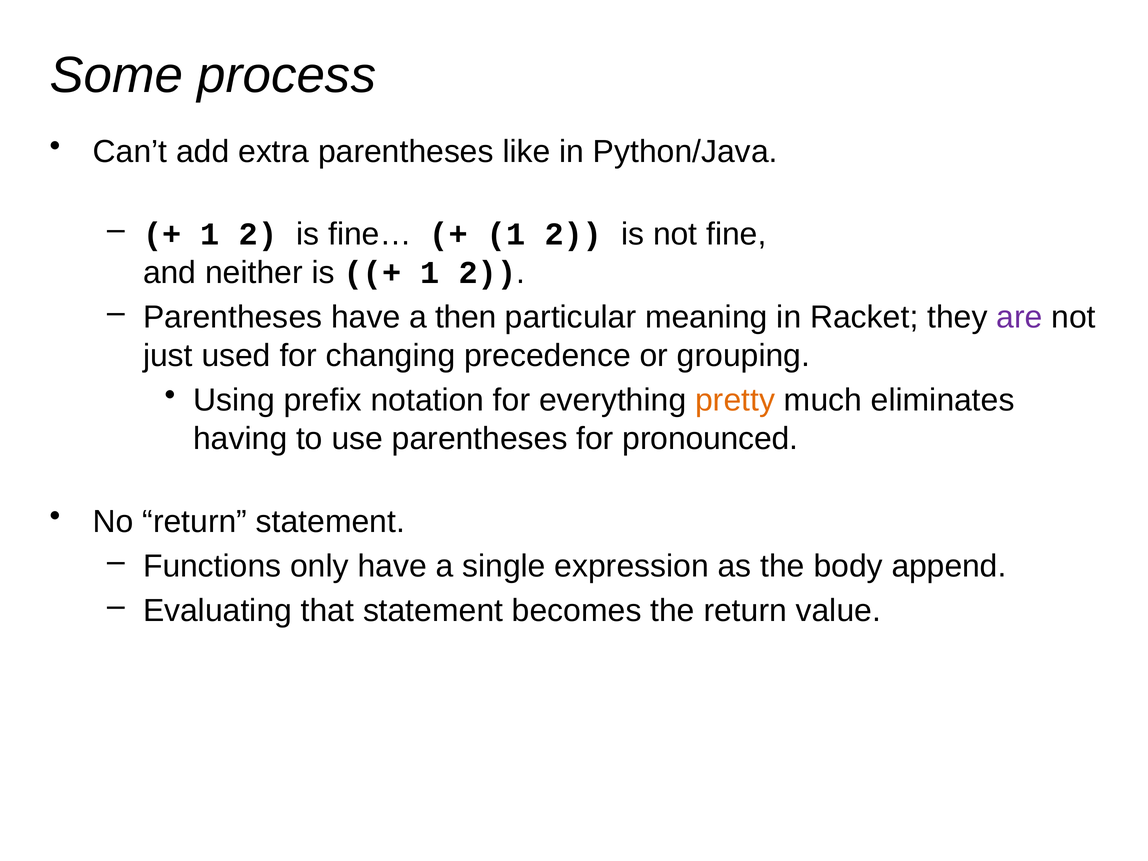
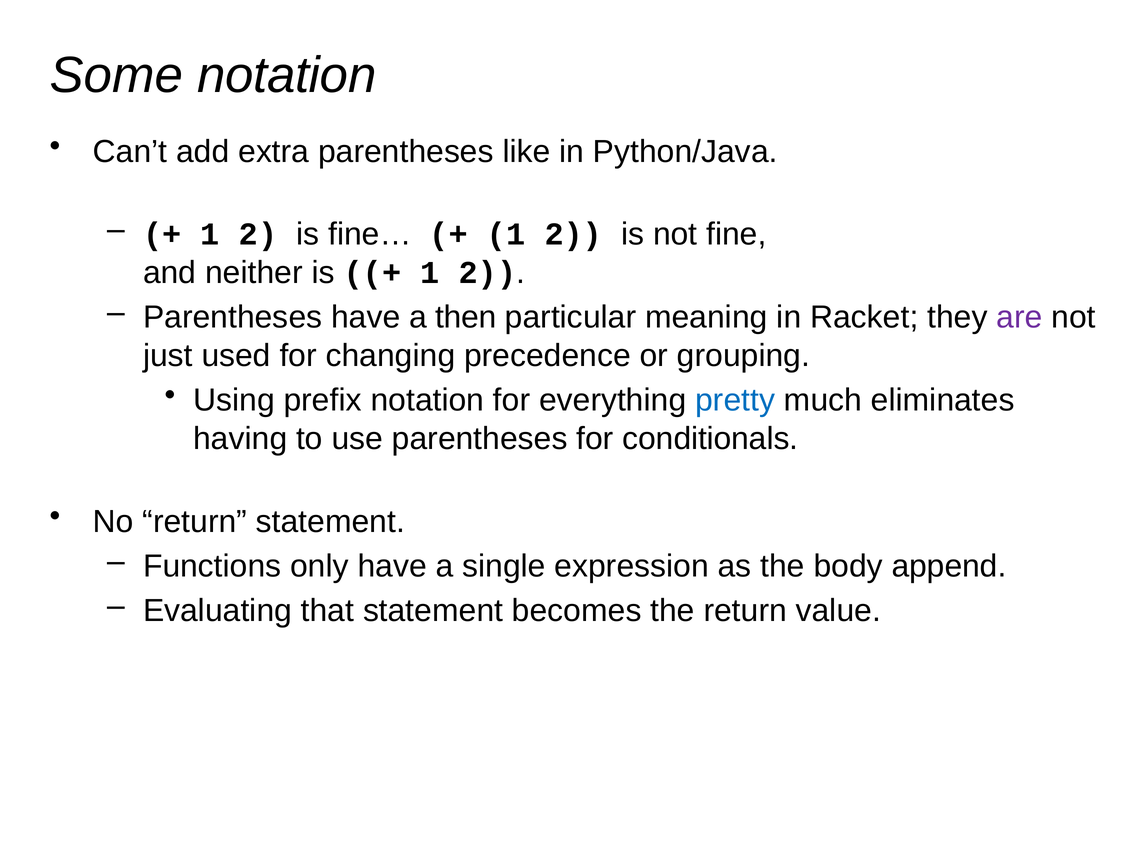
Some process: process -> notation (287, 75)
pretty colour: orange -> blue (735, 400)
pronounced: pronounced -> conditionals (710, 439)
